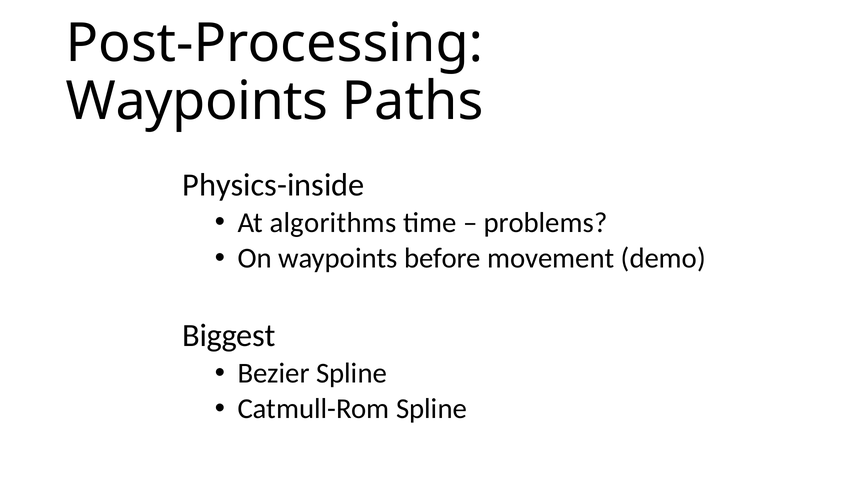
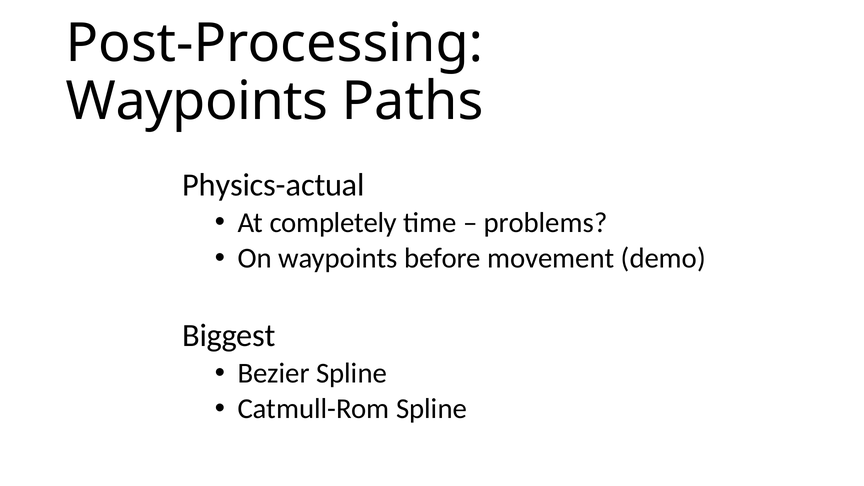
Physics-inside: Physics-inside -> Physics-actual (274, 185)
algorithms: algorithms -> completely (333, 222)
